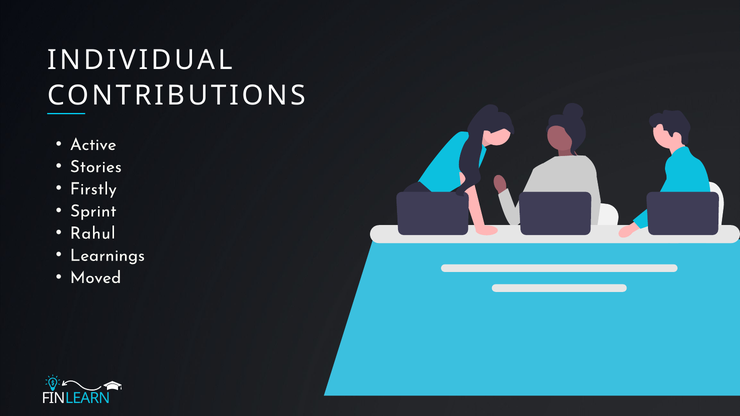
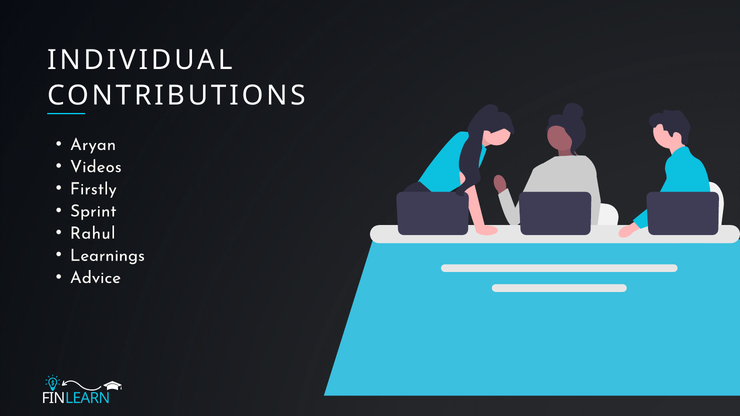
Active: Active -> Aryan (93, 145)
Stories: Stories -> Videos (96, 167)
Moved: Moved -> Advice (95, 278)
